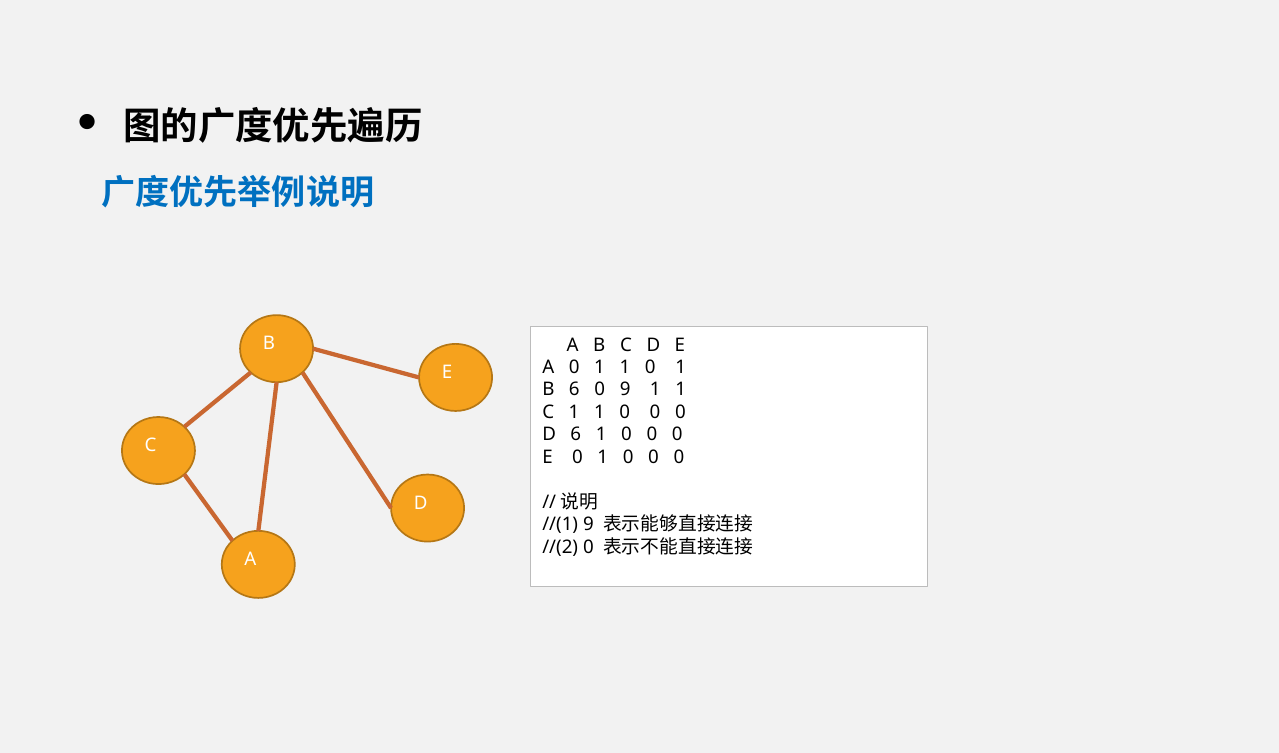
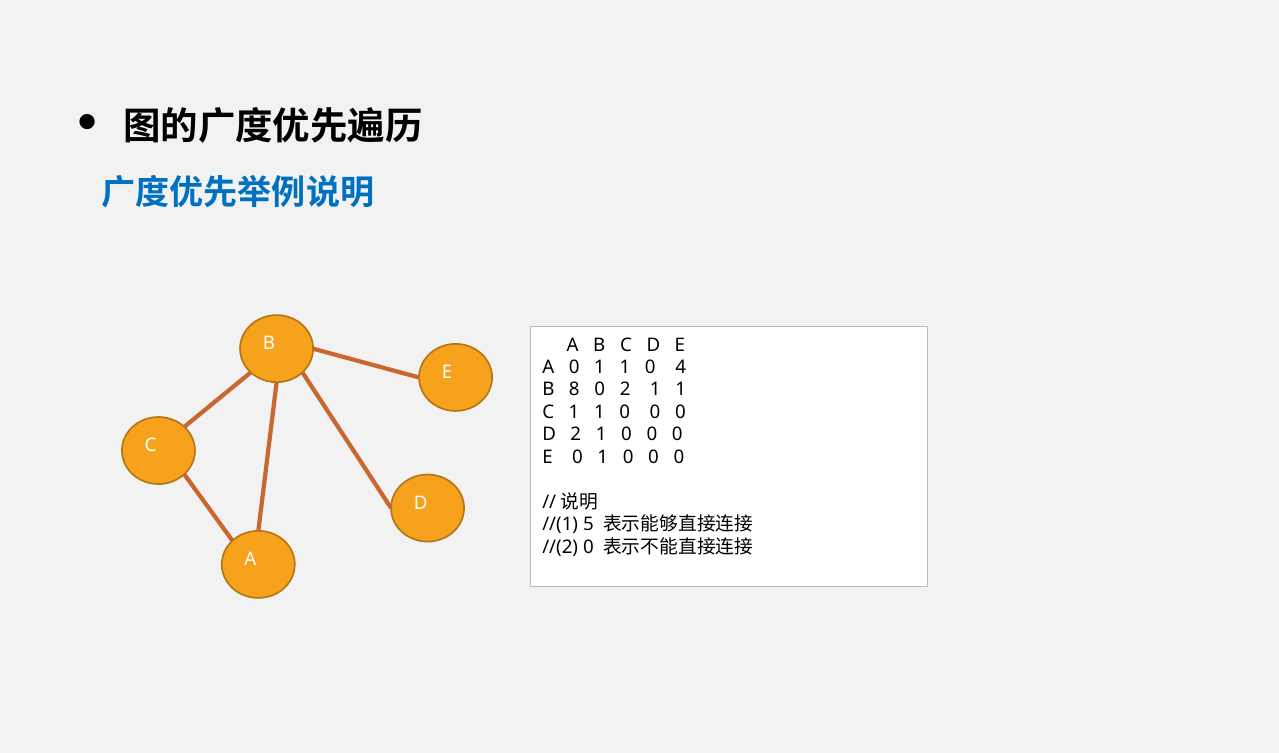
1 0 1: 1 -> 4 (681, 367)
B 6: 6 -> 8 (574, 390)
0 9: 9 -> 2 (625, 390)
D 6: 6 -> 2 (576, 435)
//(1 9: 9 -> 5 (588, 525)
